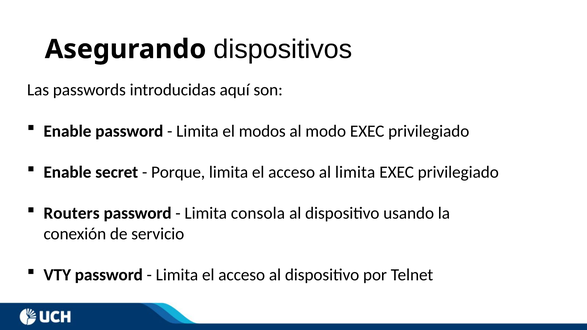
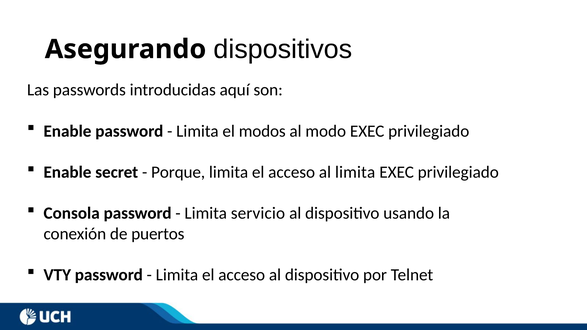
Routers: Routers -> Consola (72, 213)
consola: consola -> servicio (258, 213)
servicio: servicio -> puertos (158, 234)
